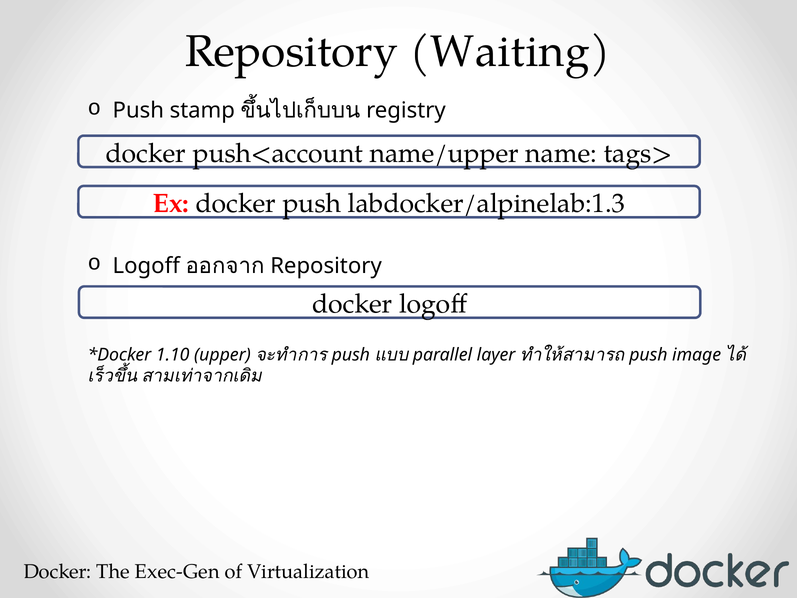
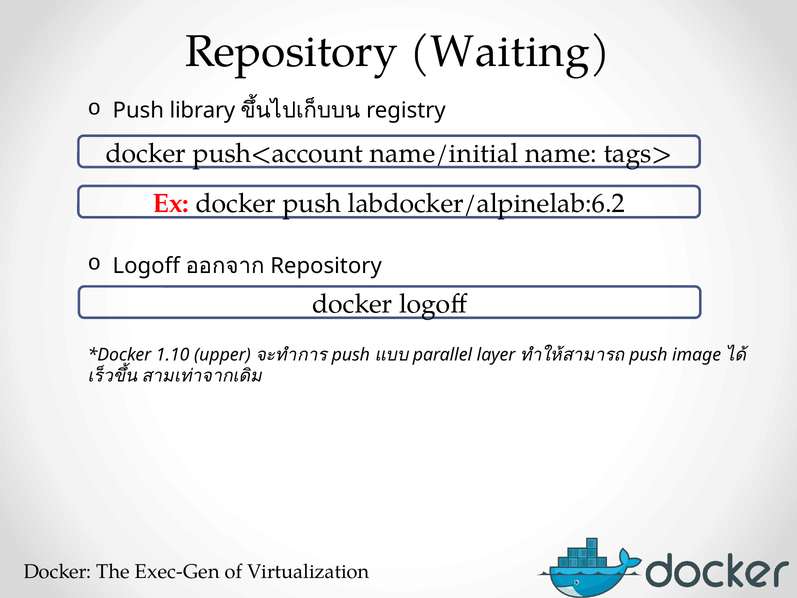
stamp: stamp -> library (202, 111)
name/upper: name/upper -> name/initial (444, 153)
labdocker/alpinelab:1.3: labdocker/alpinelab:1.3 -> labdocker/alpinelab:6.2 (486, 203)
